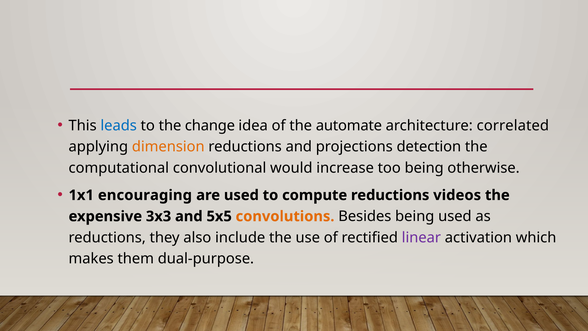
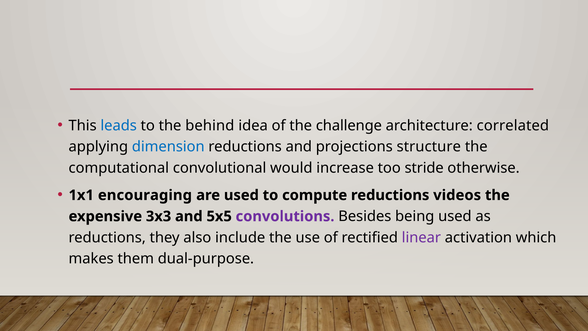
change: change -> behind (210, 125)
automate: automate -> challenge (349, 125)
dimension colour: orange -> blue (168, 147)
detection: detection -> structure (429, 147)
too being: being -> stride (424, 168)
convolutions colour: orange -> purple (285, 216)
